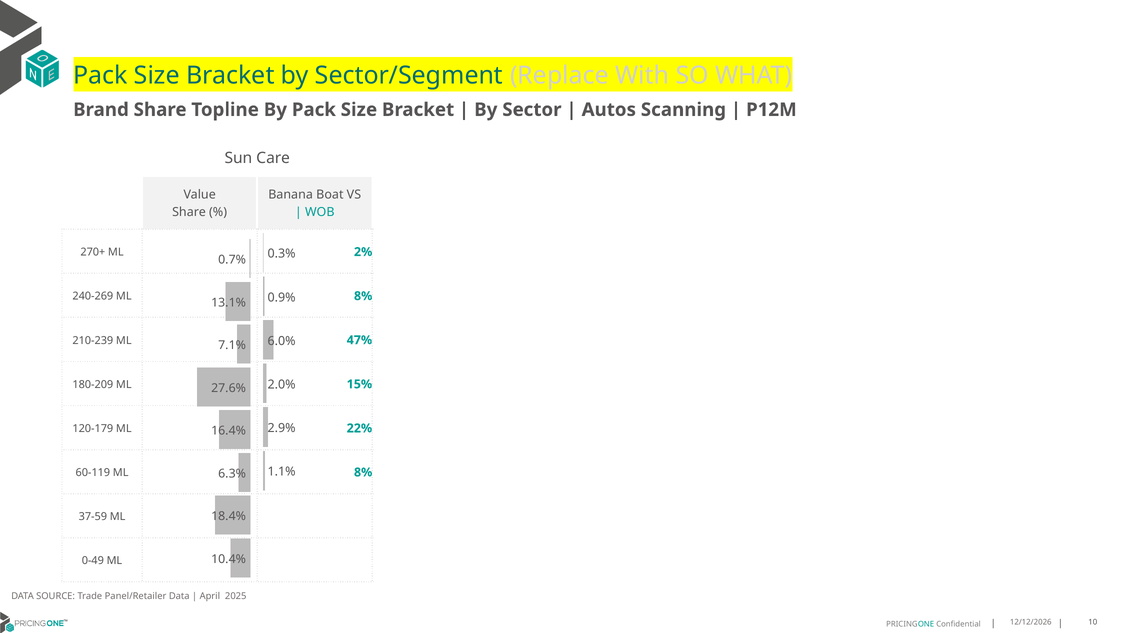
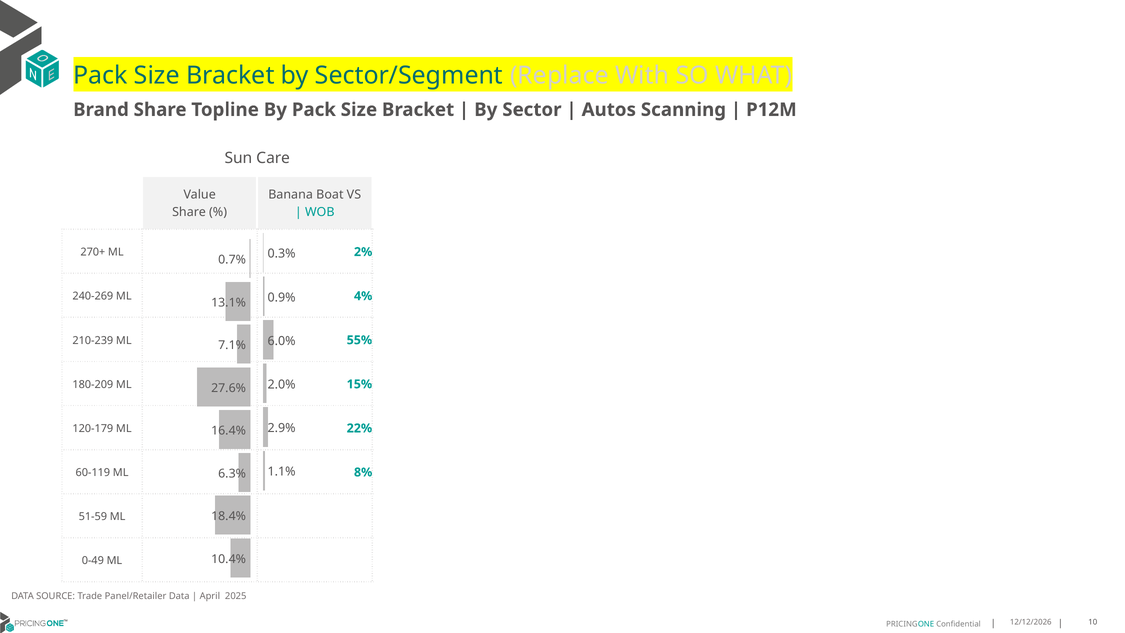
240-269 ML 8%: 8% -> 4% (363, 296)
47%: 47% -> 55% (359, 340)
37-59: 37-59 -> 51-59 (93, 517)
